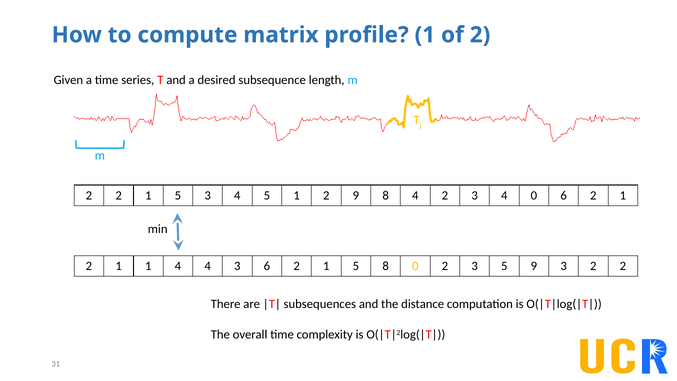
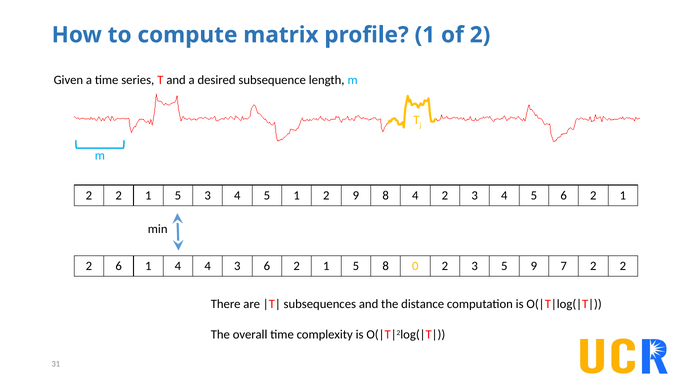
2 3 4 0: 0 -> 5 (534, 195)
1: 1 -> 6 (119, 266)
9 3: 3 -> 7 (564, 266)
